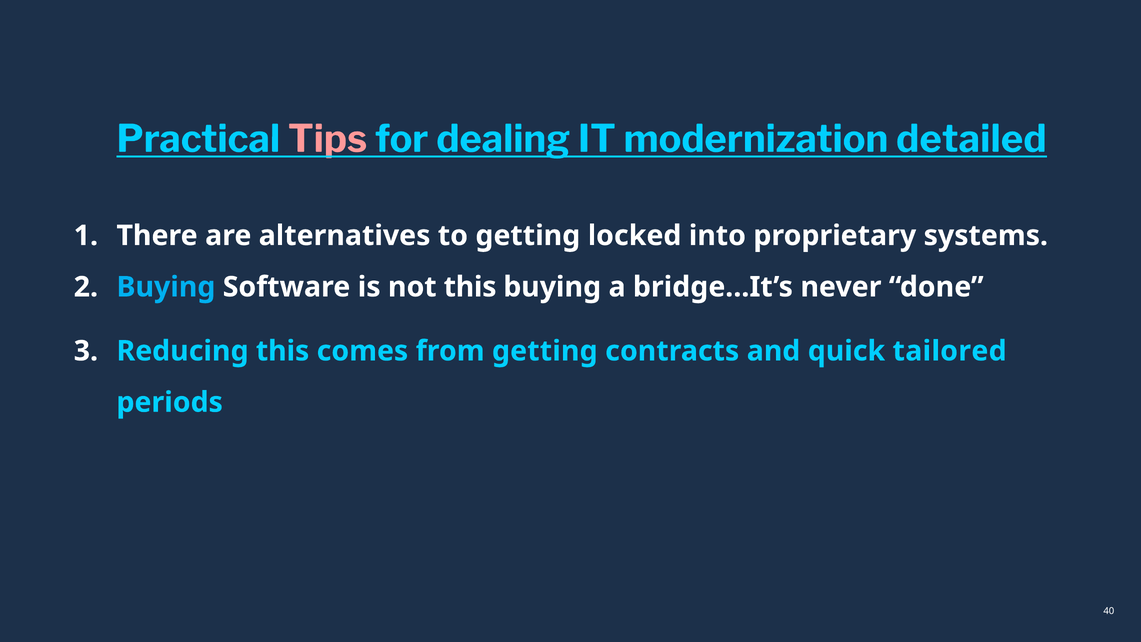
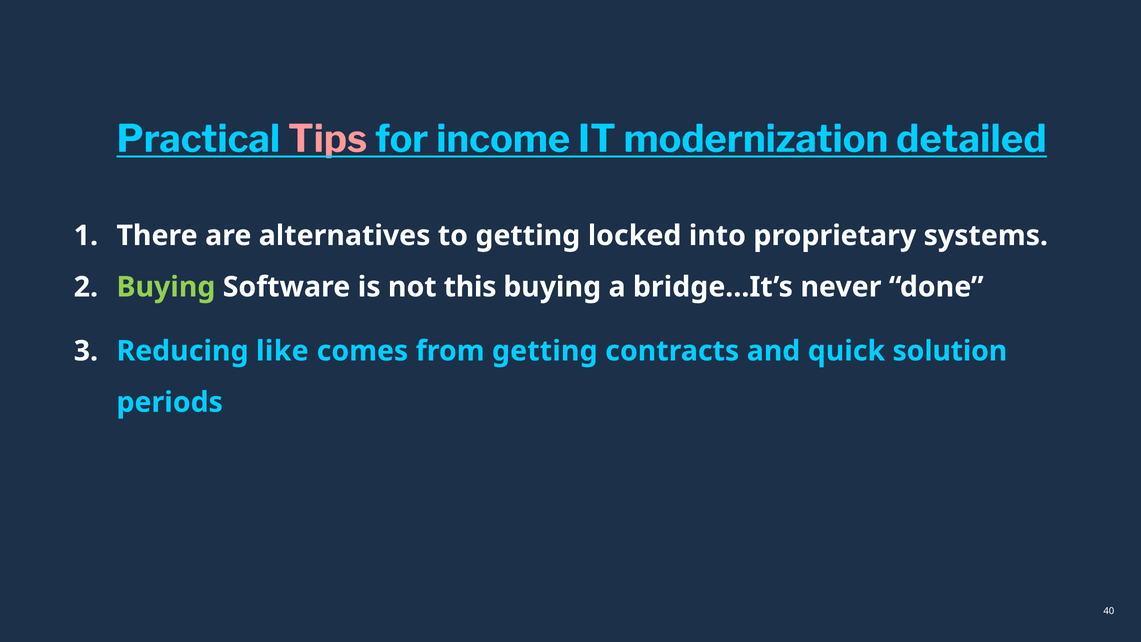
dealing: dealing -> income (503, 139)
Buying colour: light blue -> light green (166, 287)
Reducing this: this -> like (282, 351)
tailored: tailored -> solution (950, 351)
